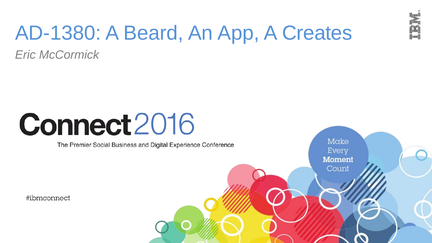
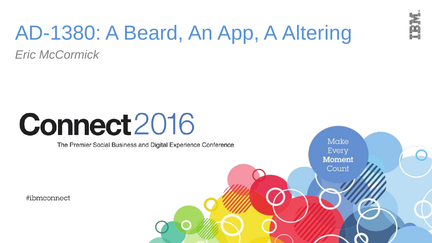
Creates: Creates -> Altering (317, 33)
